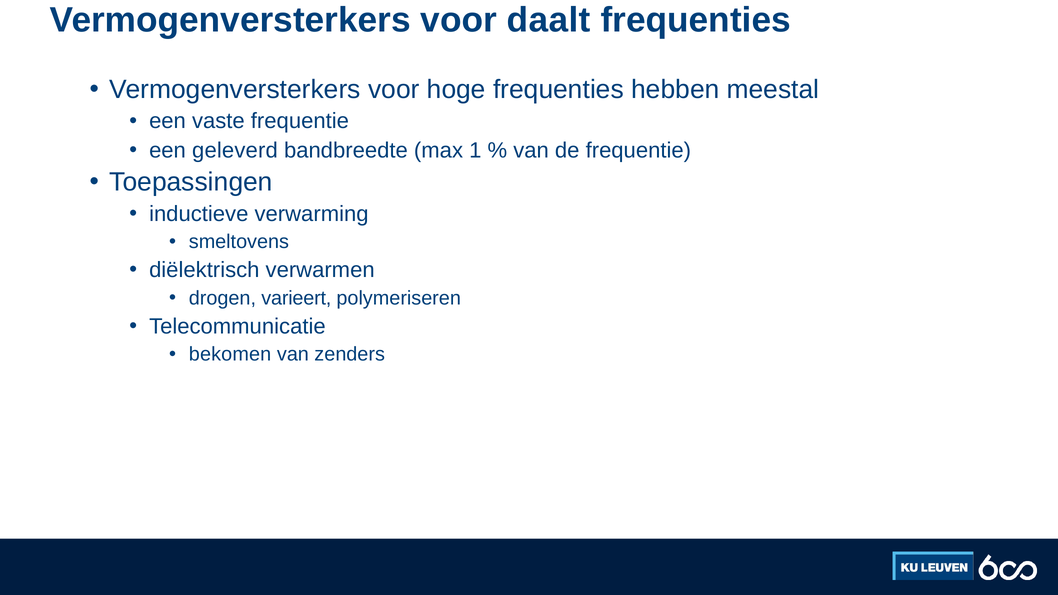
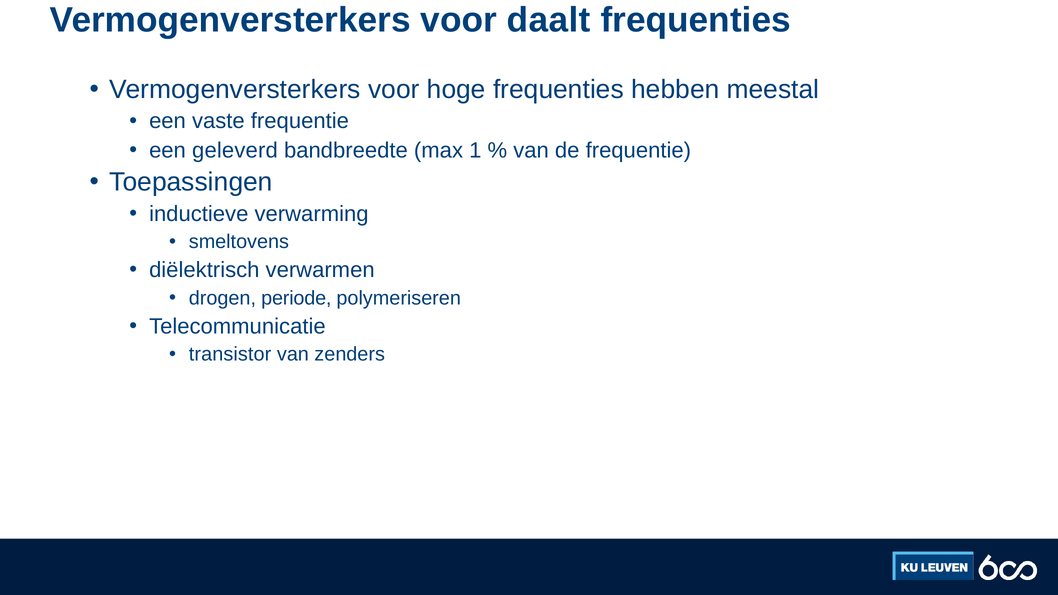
varieert: varieert -> periode (296, 298)
bekomen: bekomen -> transistor (230, 354)
